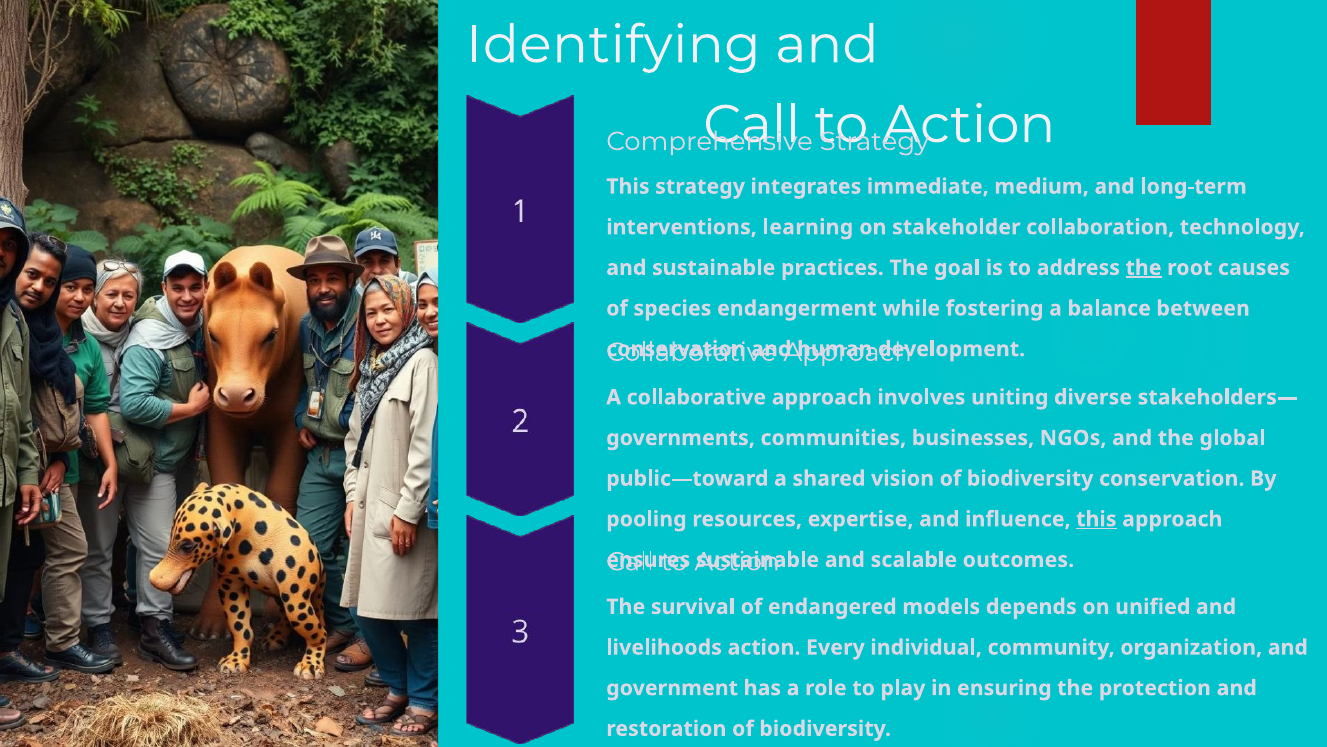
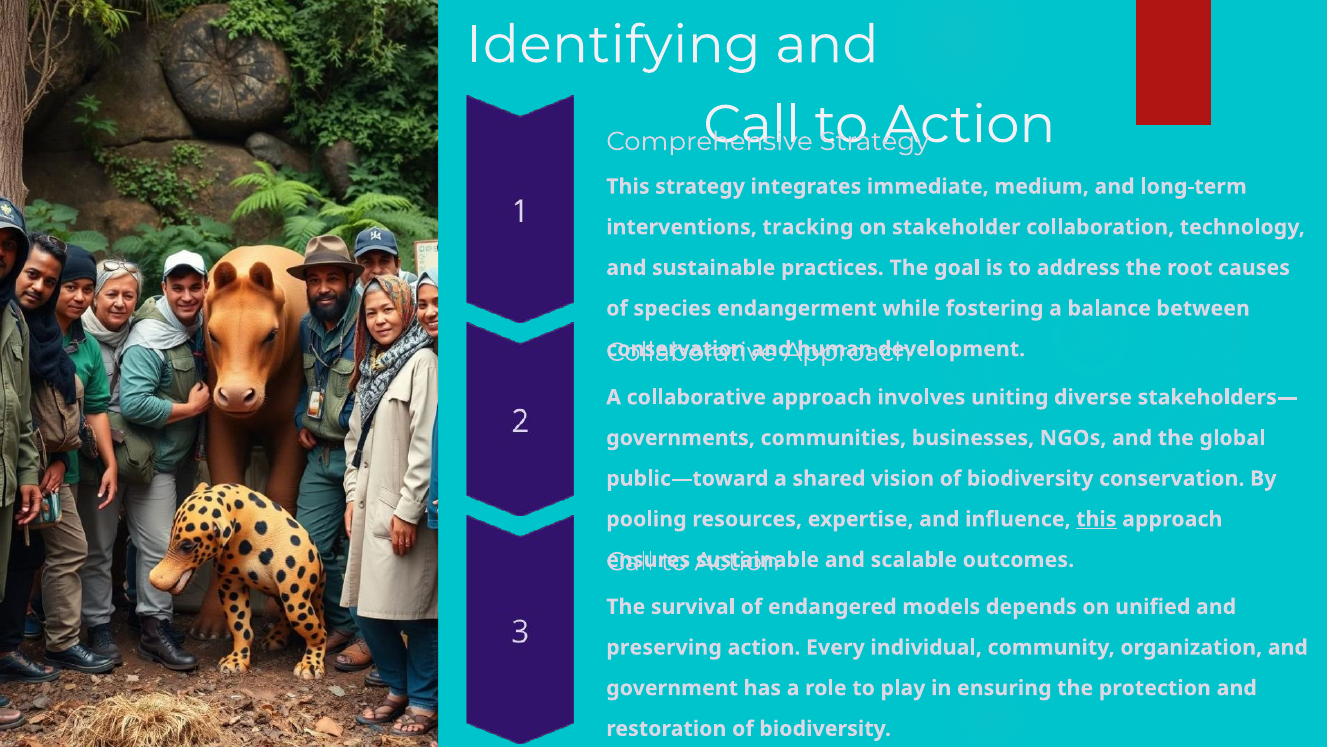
learning: learning -> tracking (808, 227)
the underline: present -> none (1144, 268)
livelihoods: livelihoods -> preserving (664, 647)
